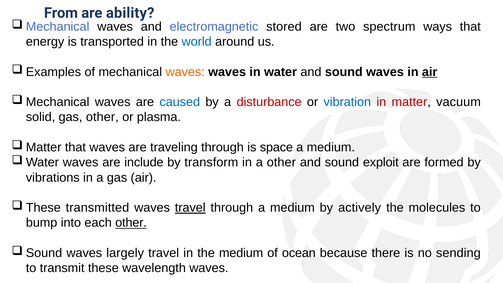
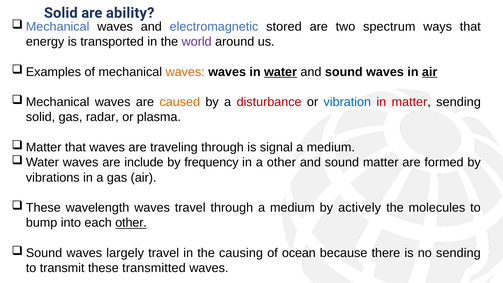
From: From -> Solid (61, 13)
world colour: blue -> purple (197, 42)
water underline: none -> present (281, 72)
caused colour: blue -> orange (180, 102)
matter vacuum: vacuum -> sending (459, 102)
gas other: other -> radar (102, 117)
space: space -> signal (276, 147)
transform: transform -> frequency (211, 162)
sound exploit: exploit -> matter (381, 162)
transmitted: transmitted -> wavelength (98, 208)
travel underline: present -> none (190, 208)
the medium: medium -> causing (241, 253)
wavelength: wavelength -> transmitted (154, 268)
